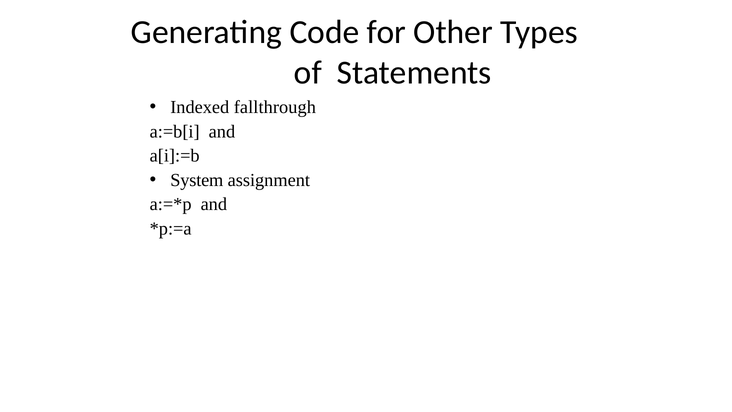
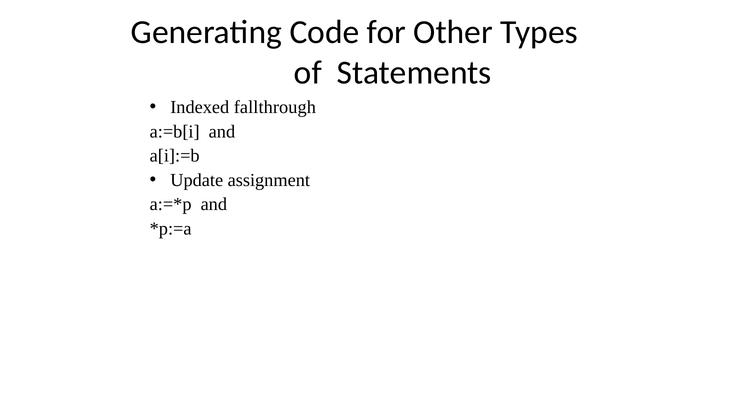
System: System -> Update (197, 180)
